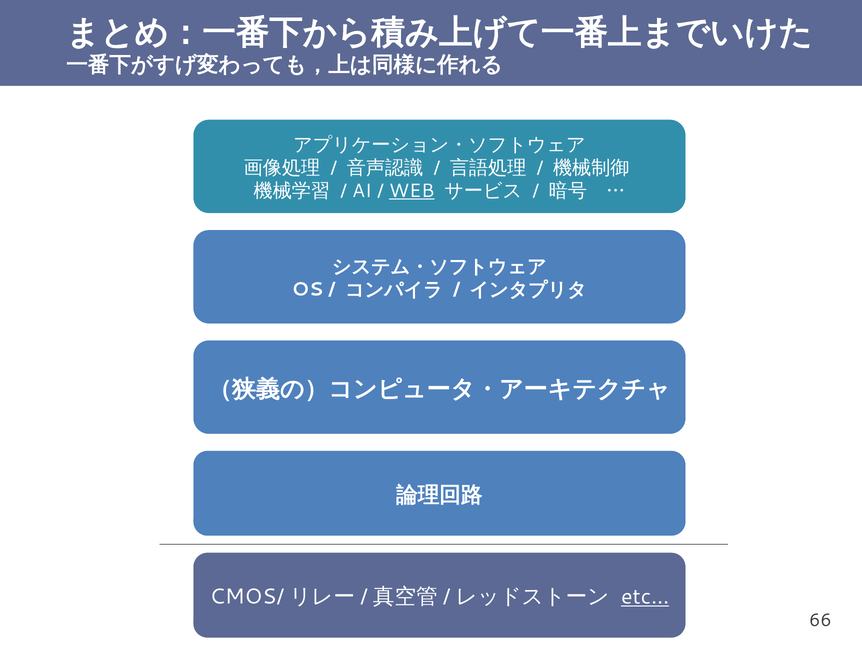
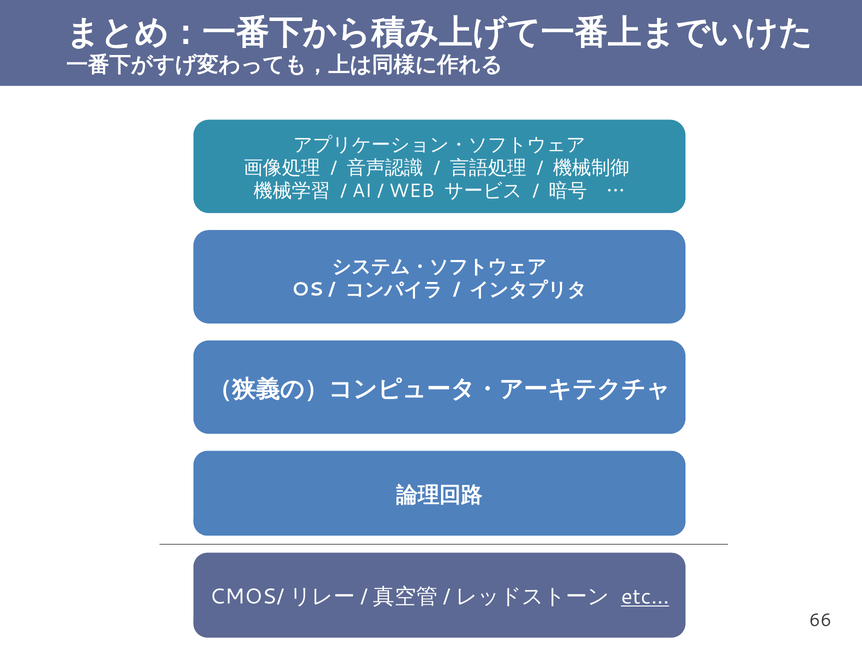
WEB underline: present -> none (412, 191)
